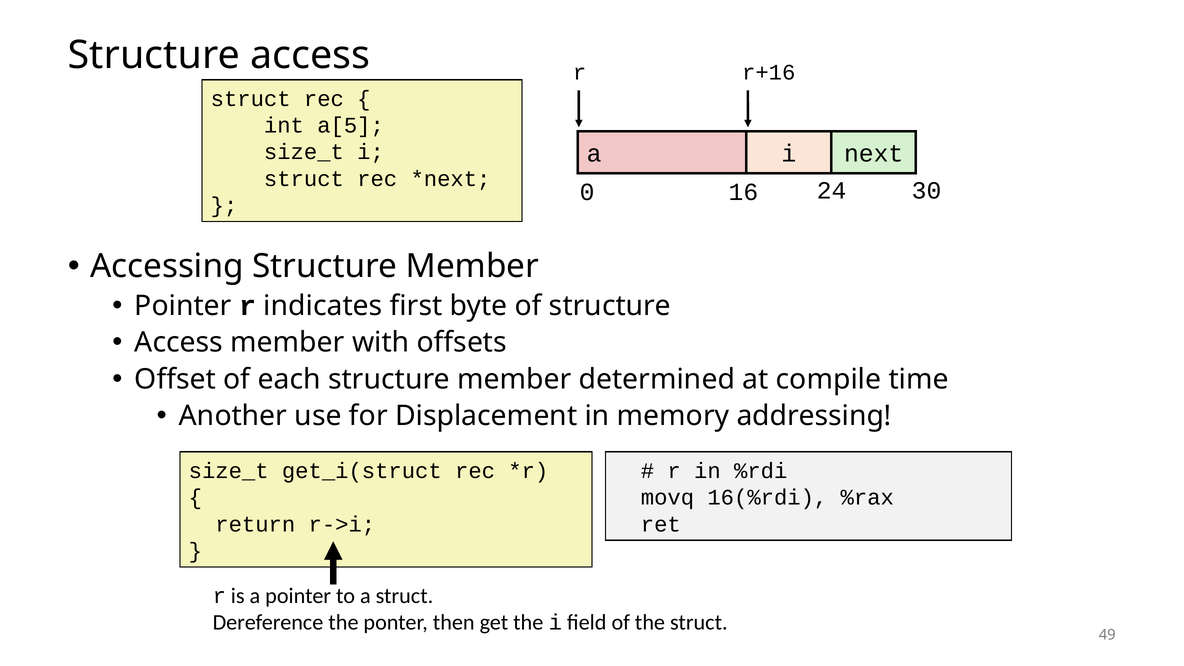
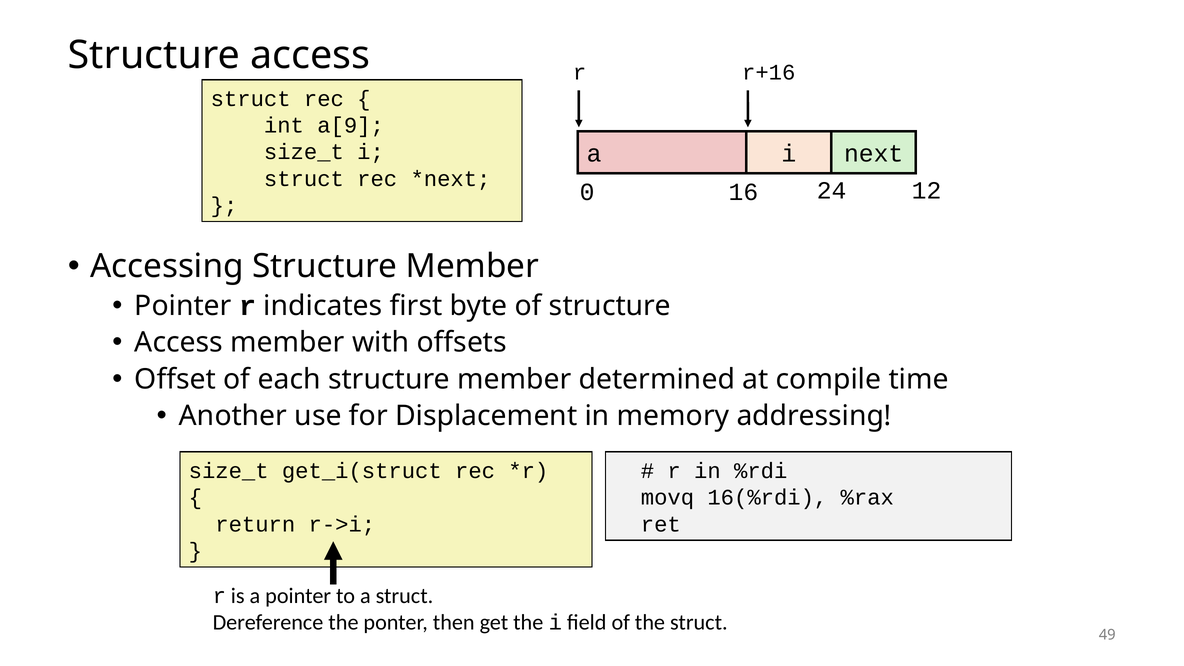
a[5: a[5 -> a[9 (351, 125)
30: 30 -> 12 (927, 191)
